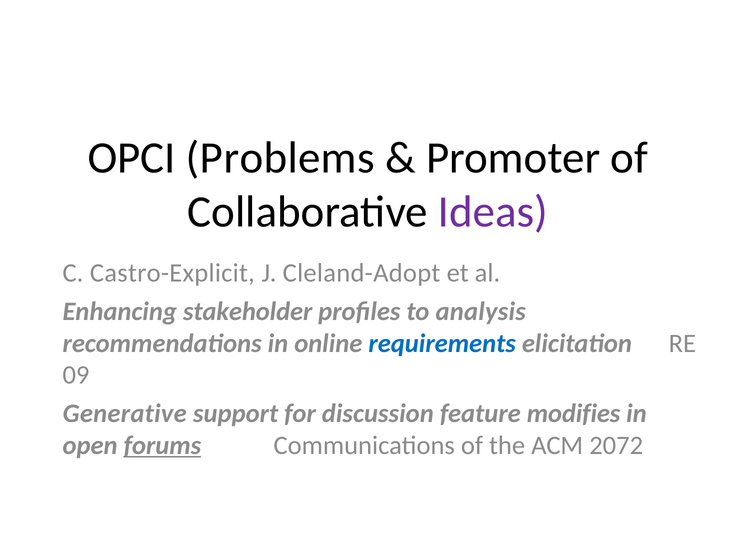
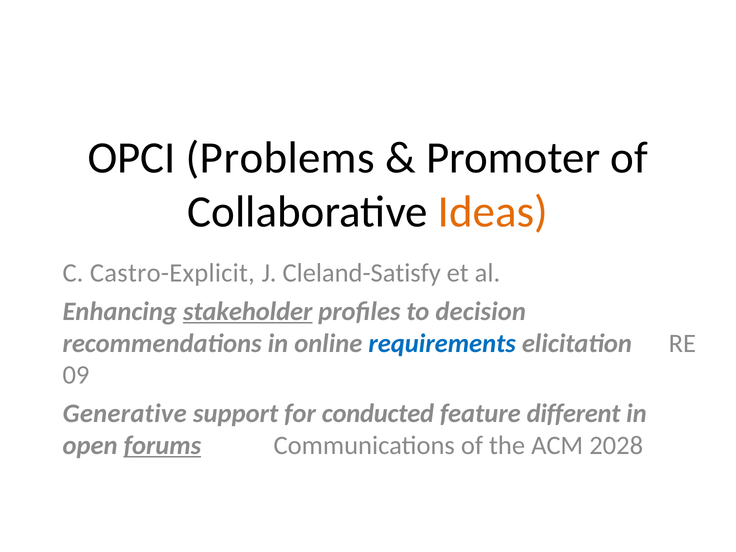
Ideas colour: purple -> orange (493, 212)
Cleland-Adopt: Cleland-Adopt -> Cleland-Satisfy (362, 273)
stakeholder underline: none -> present (248, 311)
analysis: analysis -> decision (481, 311)
discussion: discussion -> conducted (378, 414)
modifies: modifies -> different (574, 414)
2072: 2072 -> 2028 (616, 445)
